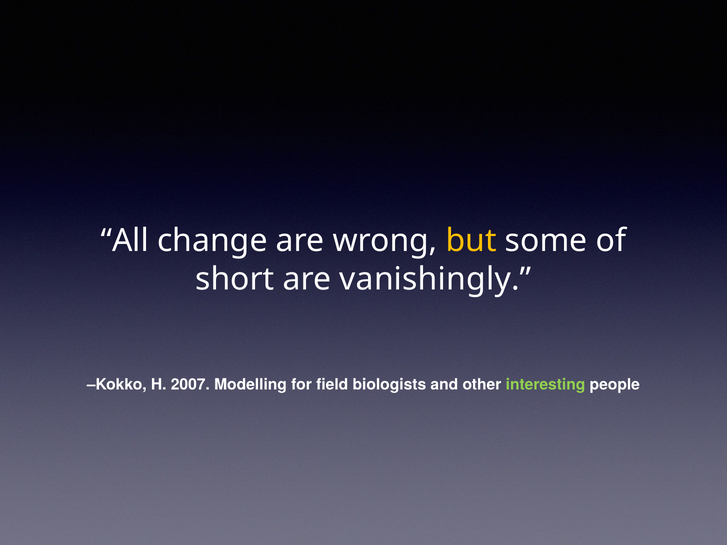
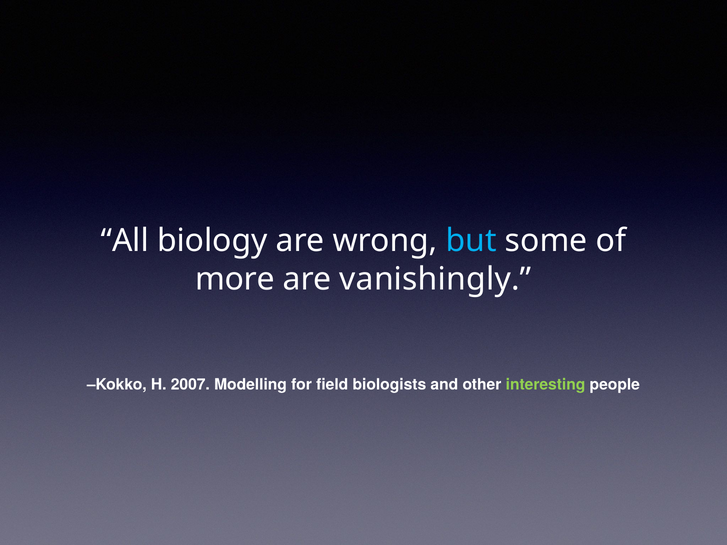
change: change -> biology (212, 241)
but colour: yellow -> light blue (471, 241)
short: short -> more (235, 279)
